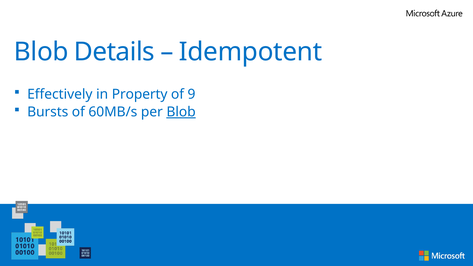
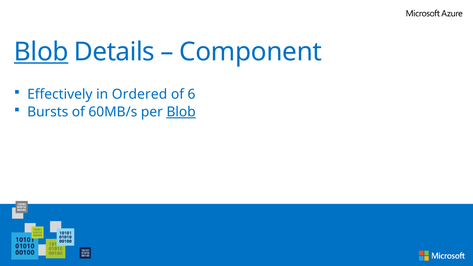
Blob underline: none -> present (41, 52)
Idempotent: Idempotent -> Component (251, 52)
Property: Property -> Ordered (140, 94)
9: 9 -> 6 (192, 94)
